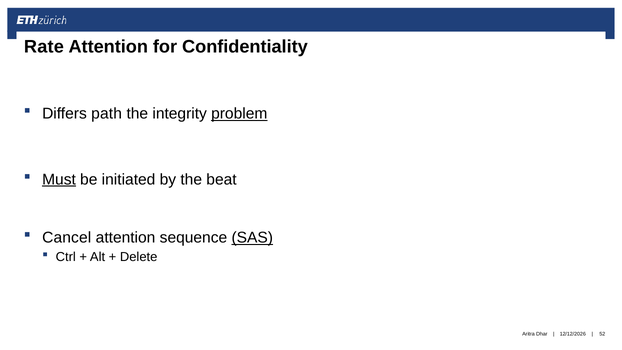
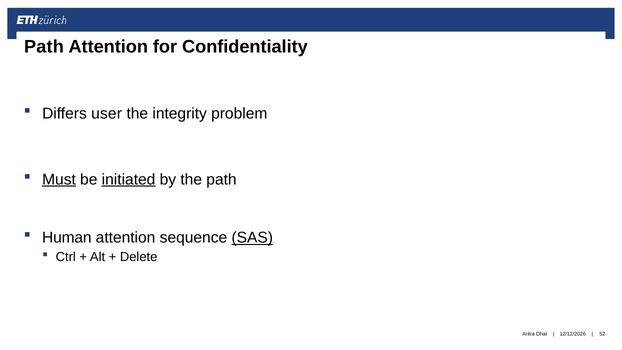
Rate: Rate -> Path (44, 47)
path: path -> user (107, 114)
problem underline: present -> none (239, 114)
initiated underline: none -> present (129, 179)
the beat: beat -> path (221, 179)
Cancel: Cancel -> Human (67, 238)
